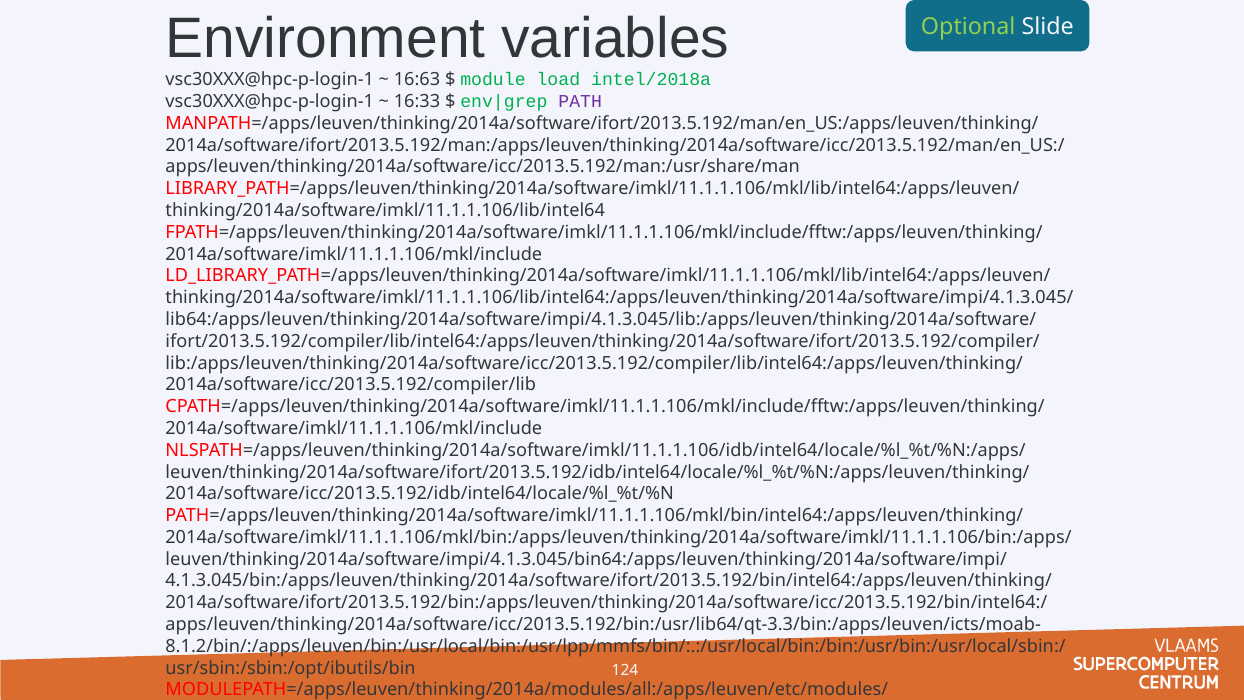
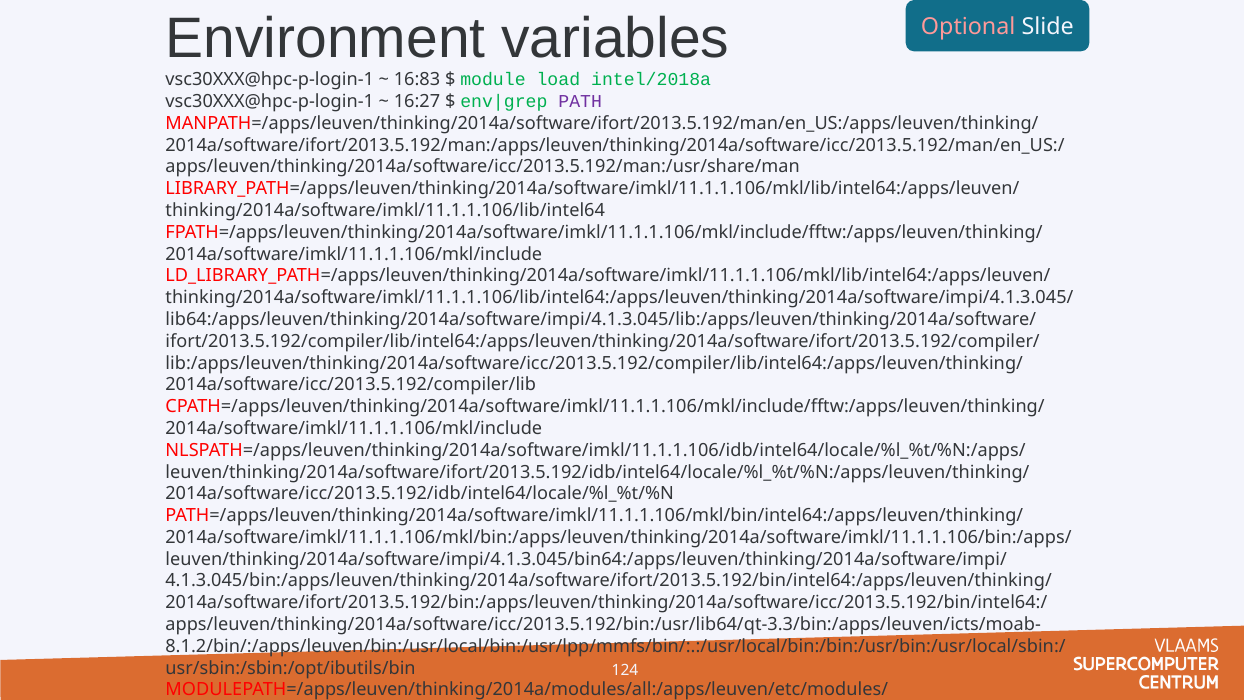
Optional colour: light green -> pink (968, 27)
16:63: 16:63 -> 16:83 (417, 80)
16:33: 16:33 -> 16:27 (417, 102)
